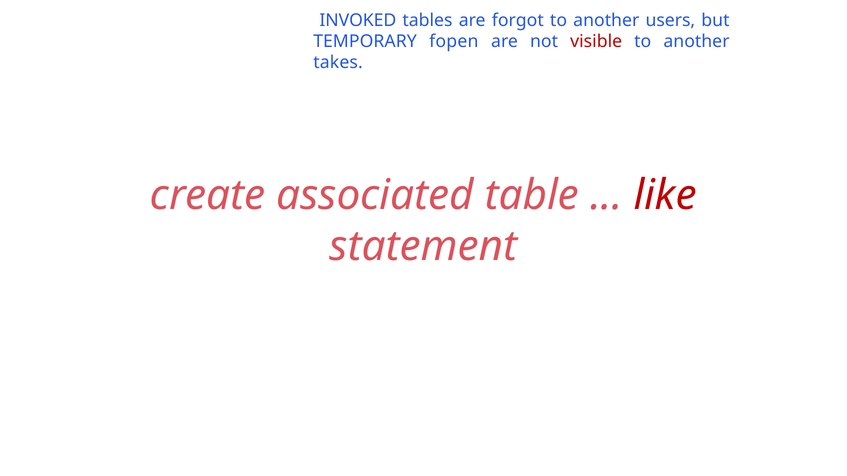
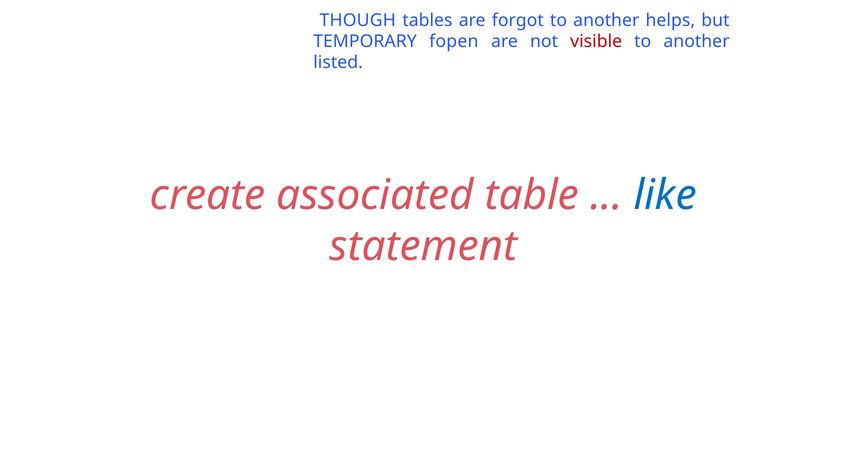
INVOKED: INVOKED -> THOUGH (358, 20)
users: users -> helps (670, 20)
takes: takes -> listed (338, 63)
like colour: red -> blue (665, 196)
